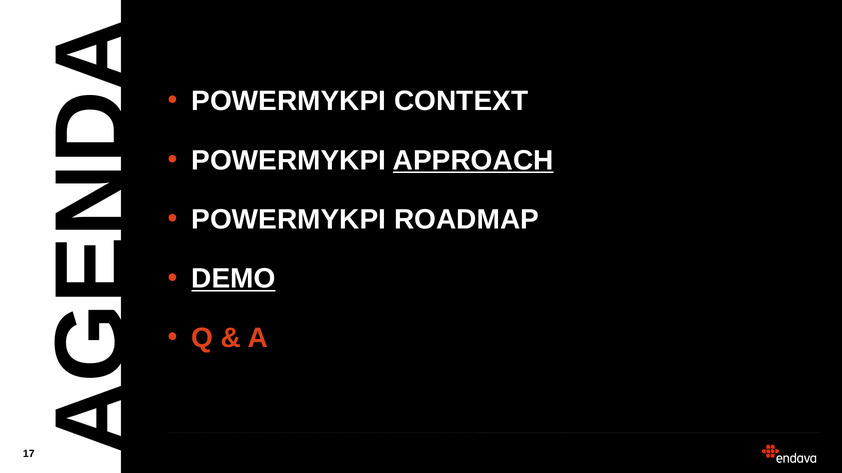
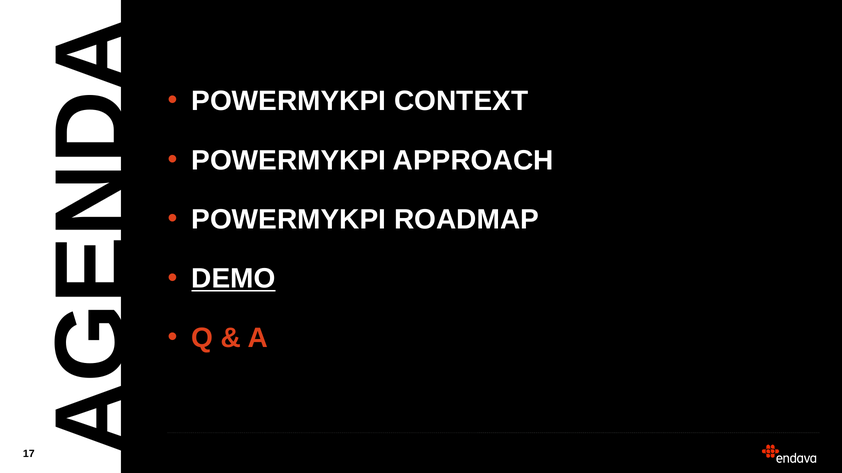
APPROACH underline: present -> none (473, 160)
